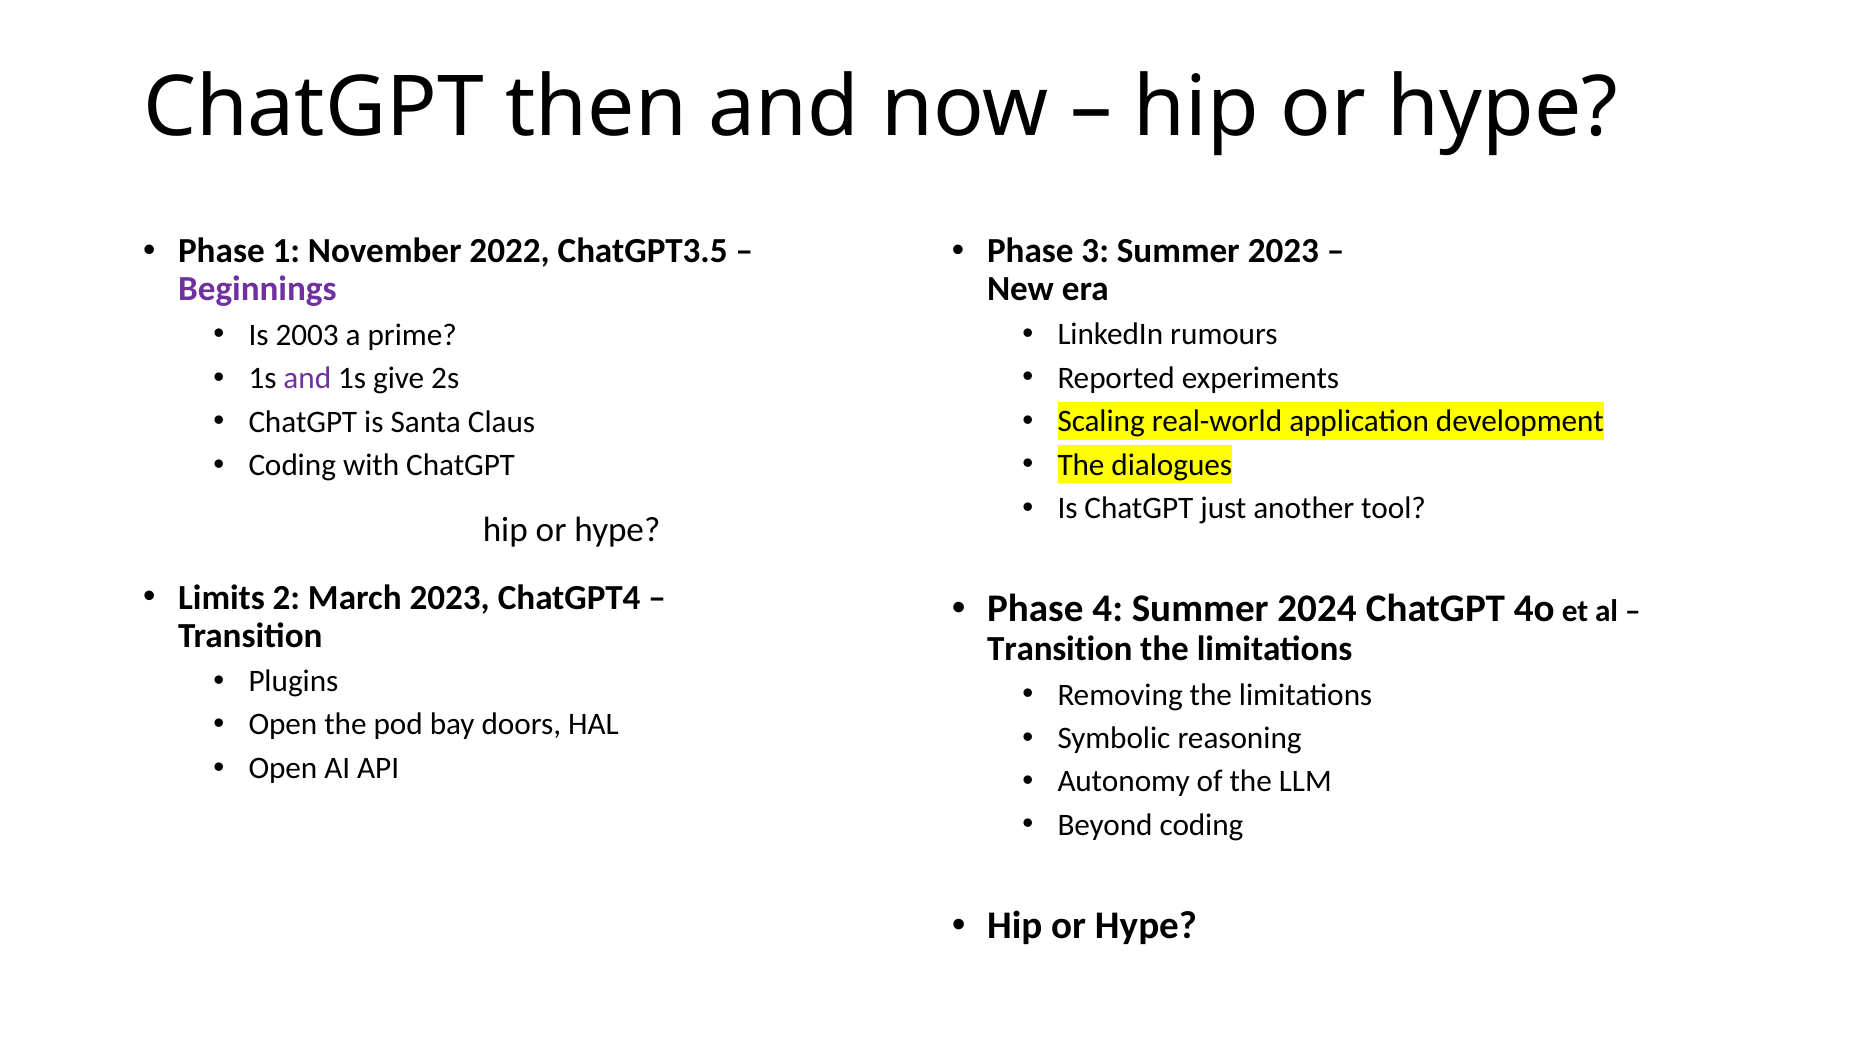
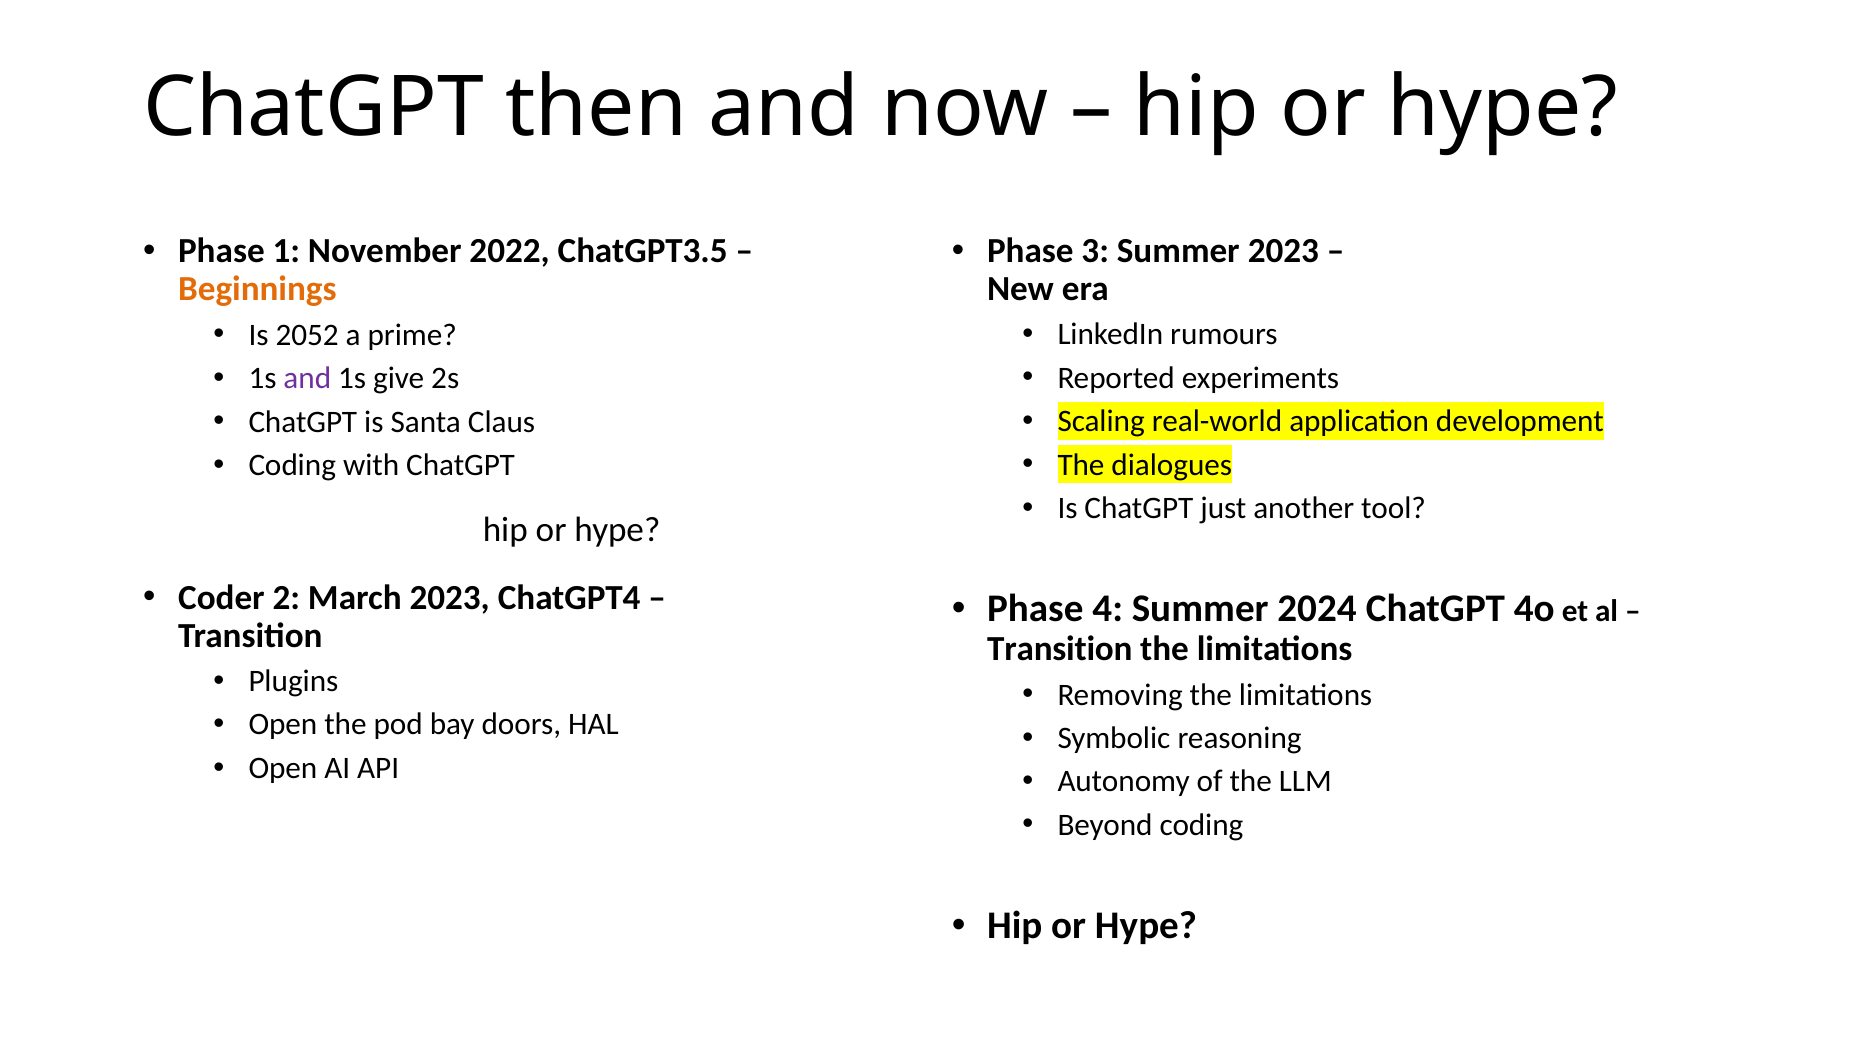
Beginnings colour: purple -> orange (257, 289)
2003: 2003 -> 2052 (307, 335)
Limits: Limits -> Coder (221, 598)
